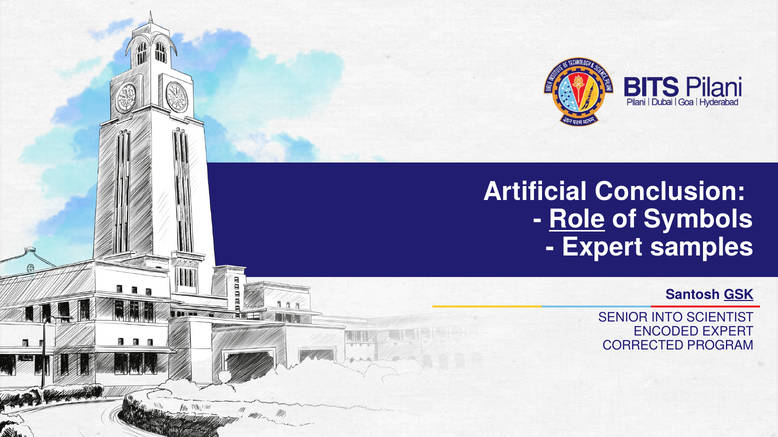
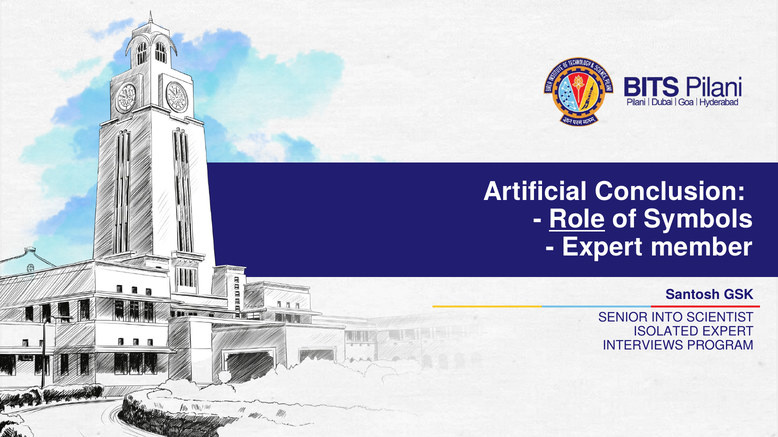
samples: samples -> member (702, 248)
GSK underline: present -> none (739, 295)
ENCODED: ENCODED -> ISOLATED (666, 332)
CORRECTED: CORRECTED -> INTERVIEWS (643, 346)
